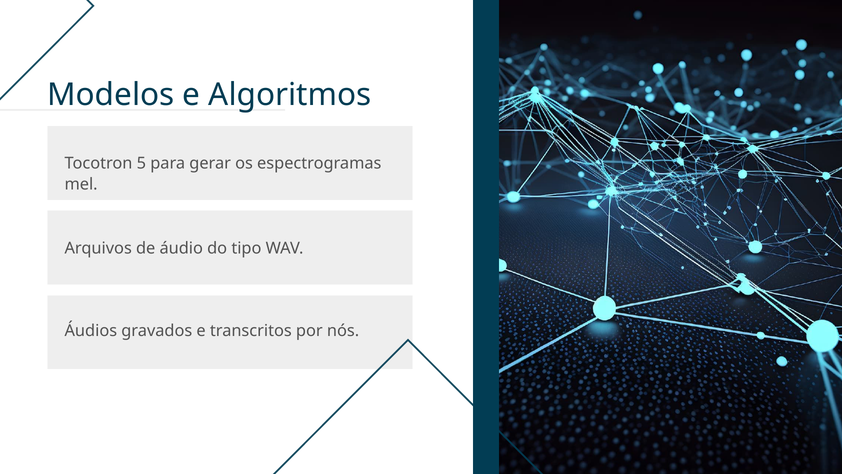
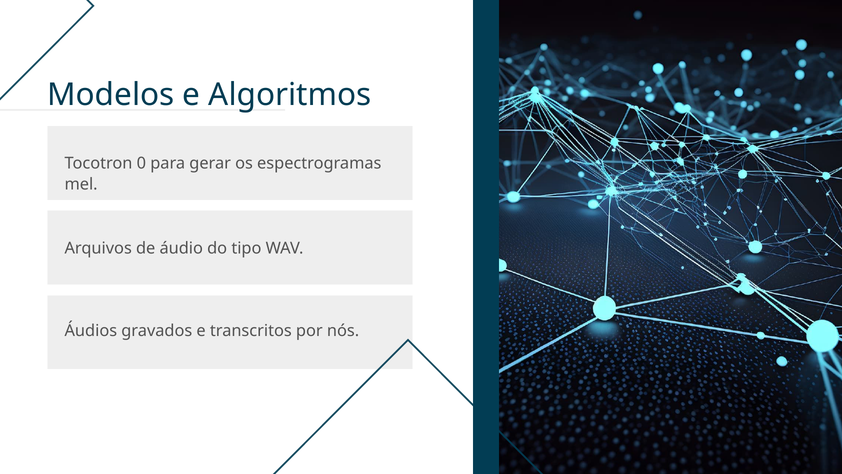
5: 5 -> 0 (141, 163)
